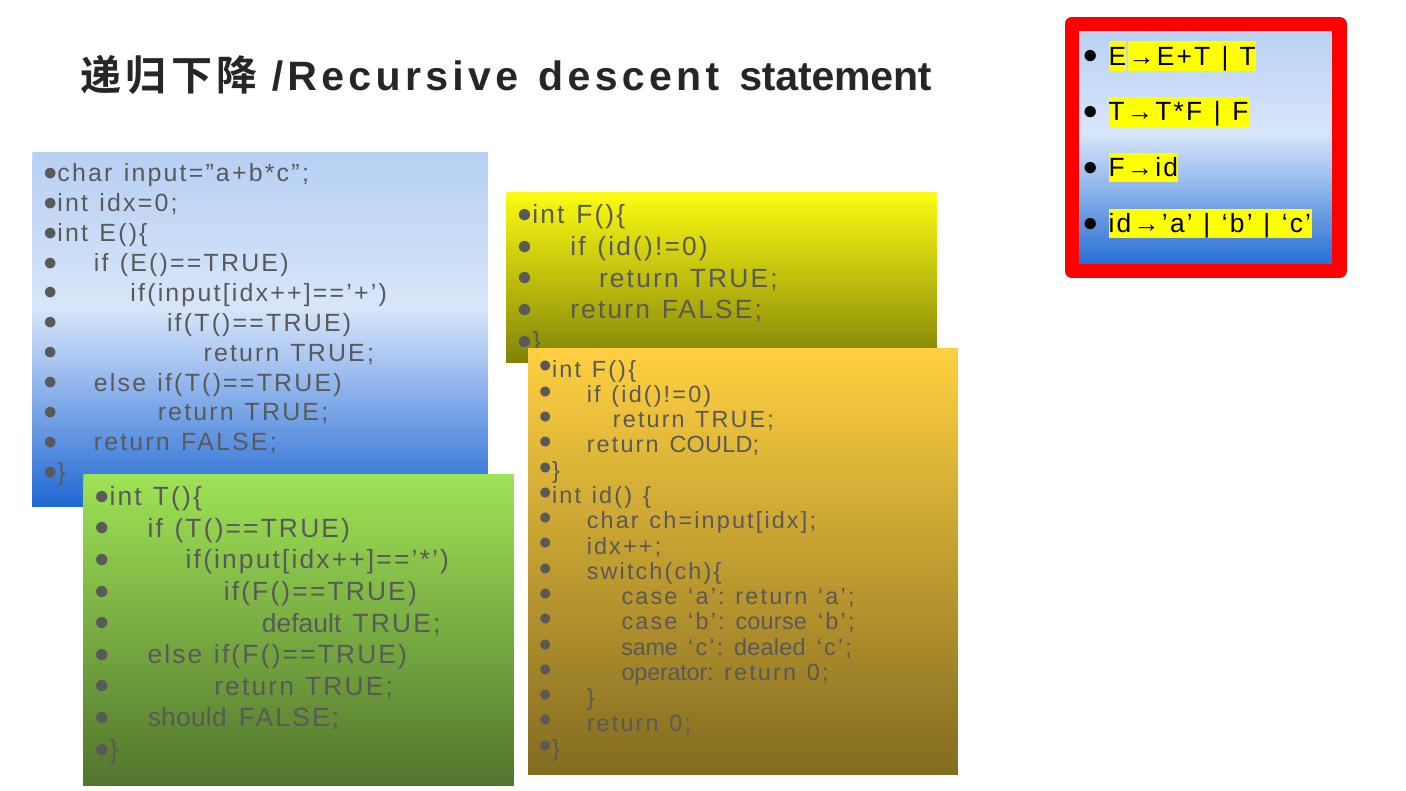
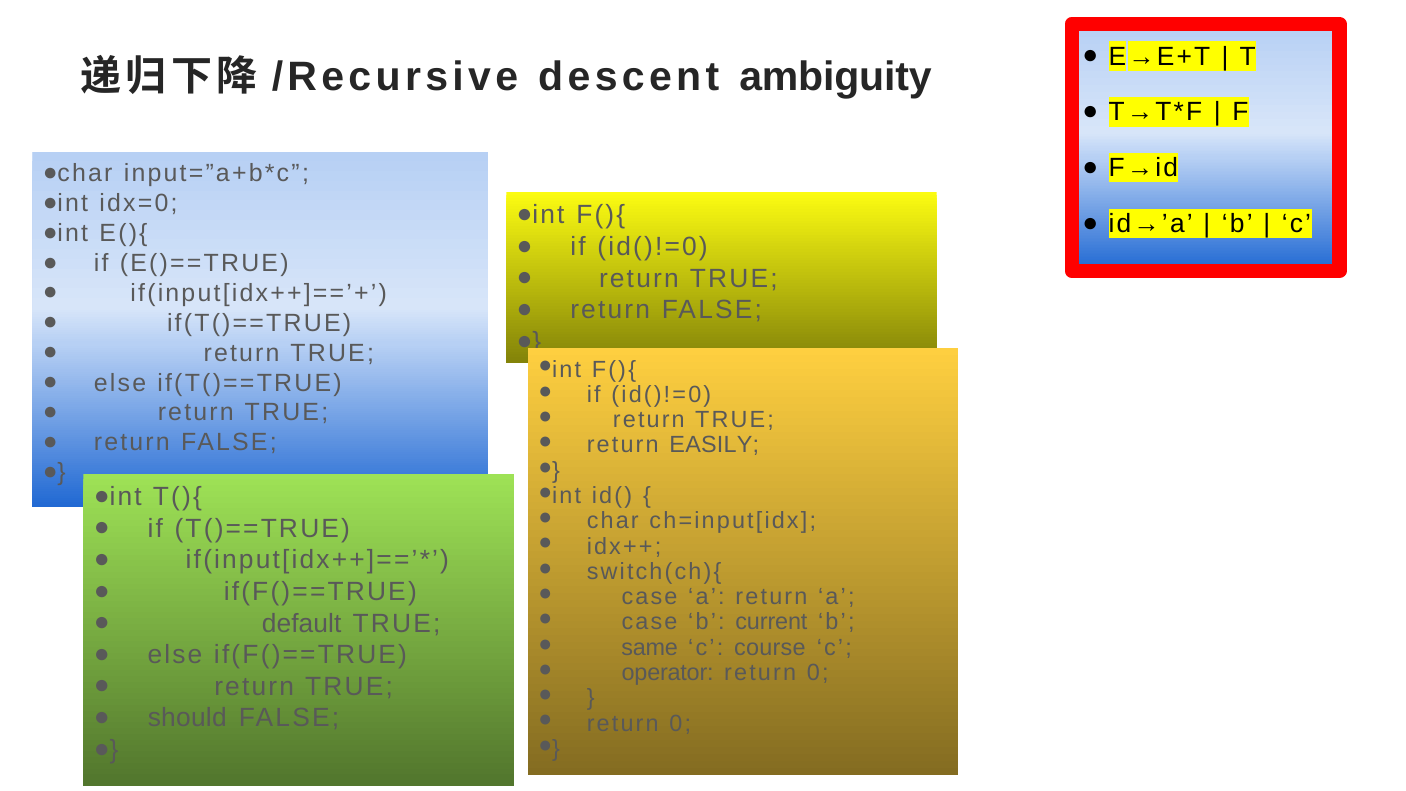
statement: statement -> ambiguity (835, 77)
COULD: COULD -> EASILY (714, 445)
course: course -> current (771, 622)
dealed: dealed -> course (770, 647)
